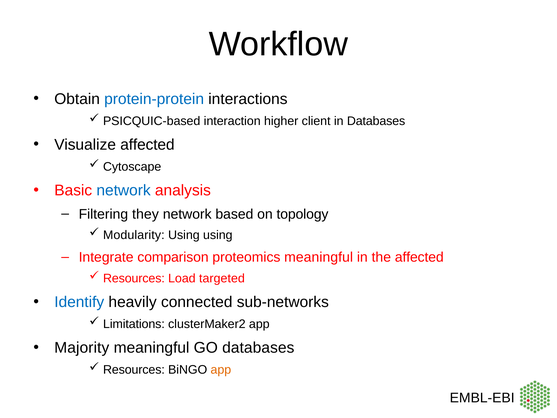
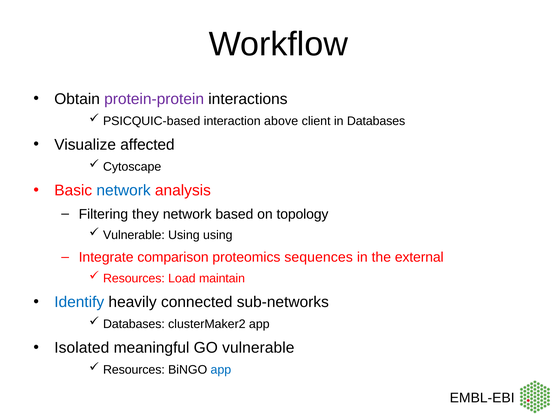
protein-protein colour: blue -> purple (154, 99)
higher: higher -> above (281, 121)
Modularity: Modularity -> Vulnerable (134, 235)
proteomics meaningful: meaningful -> sequences (319, 257)
the affected: affected -> external (419, 257)
targeted: targeted -> maintain (222, 278)
Limitations: Limitations -> Databases (134, 324)
Majority: Majority -> Isolated (82, 348)
GO databases: databases -> vulnerable (258, 348)
app colour: orange -> blue (221, 370)
